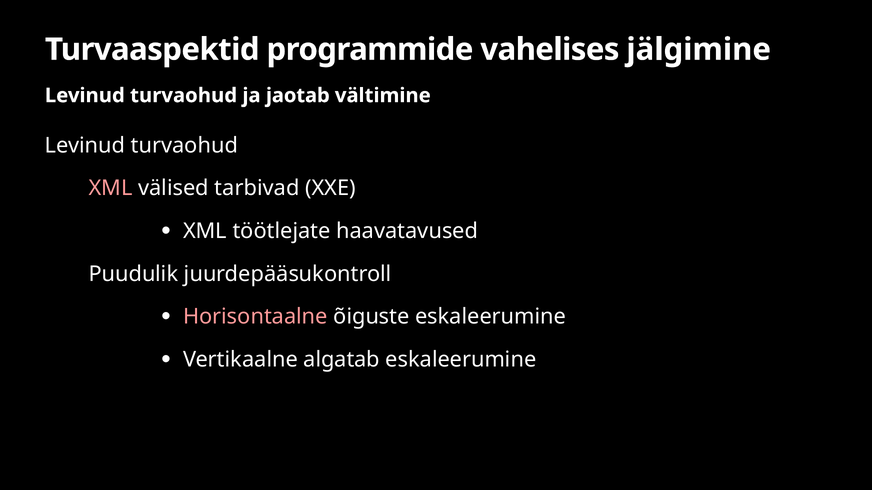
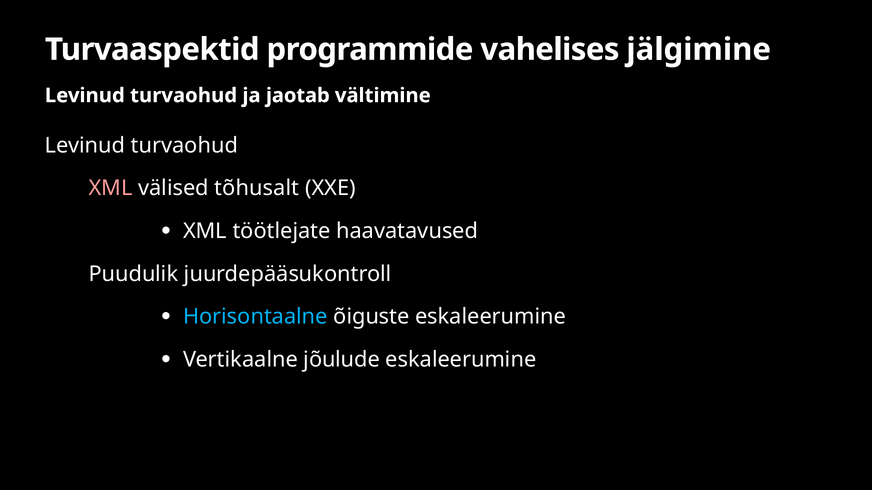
tarbivad: tarbivad -> tõhusalt (257, 188)
Horisontaalne colour: pink -> light blue (255, 317)
algatab: algatab -> jõulude (342, 360)
